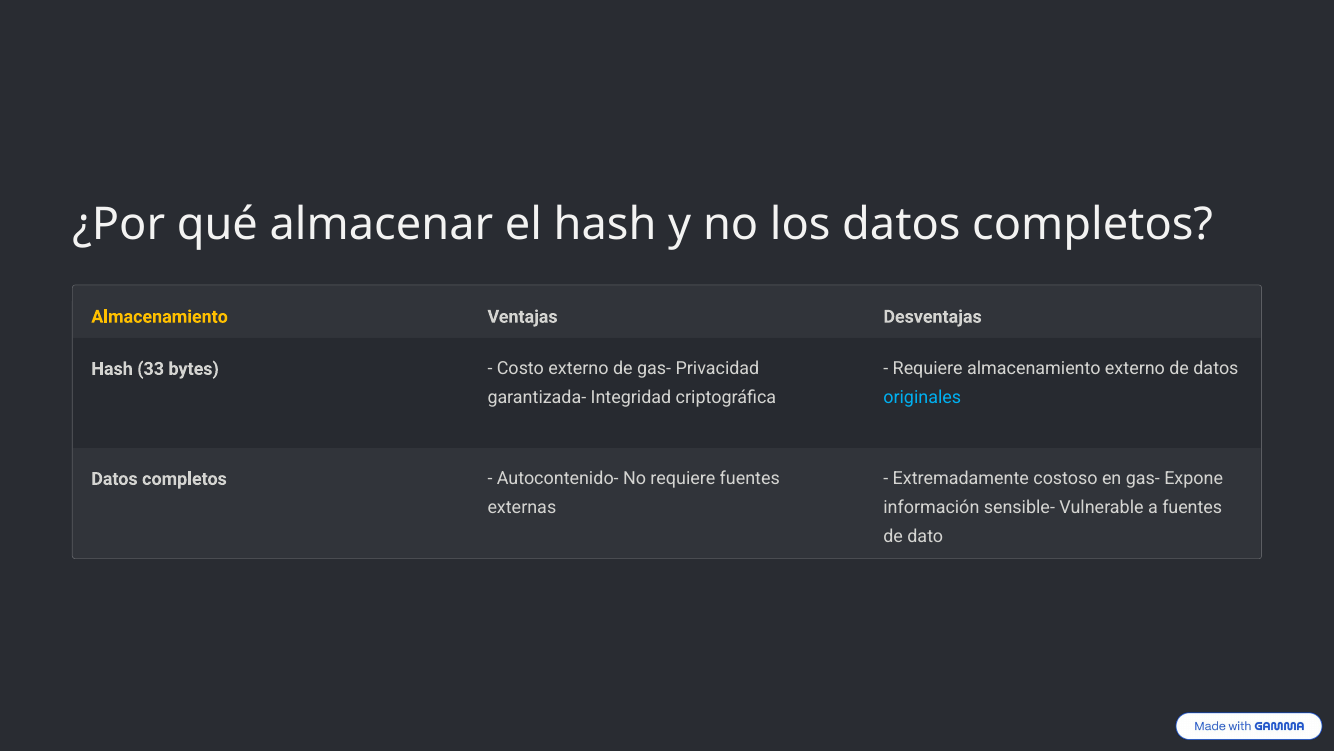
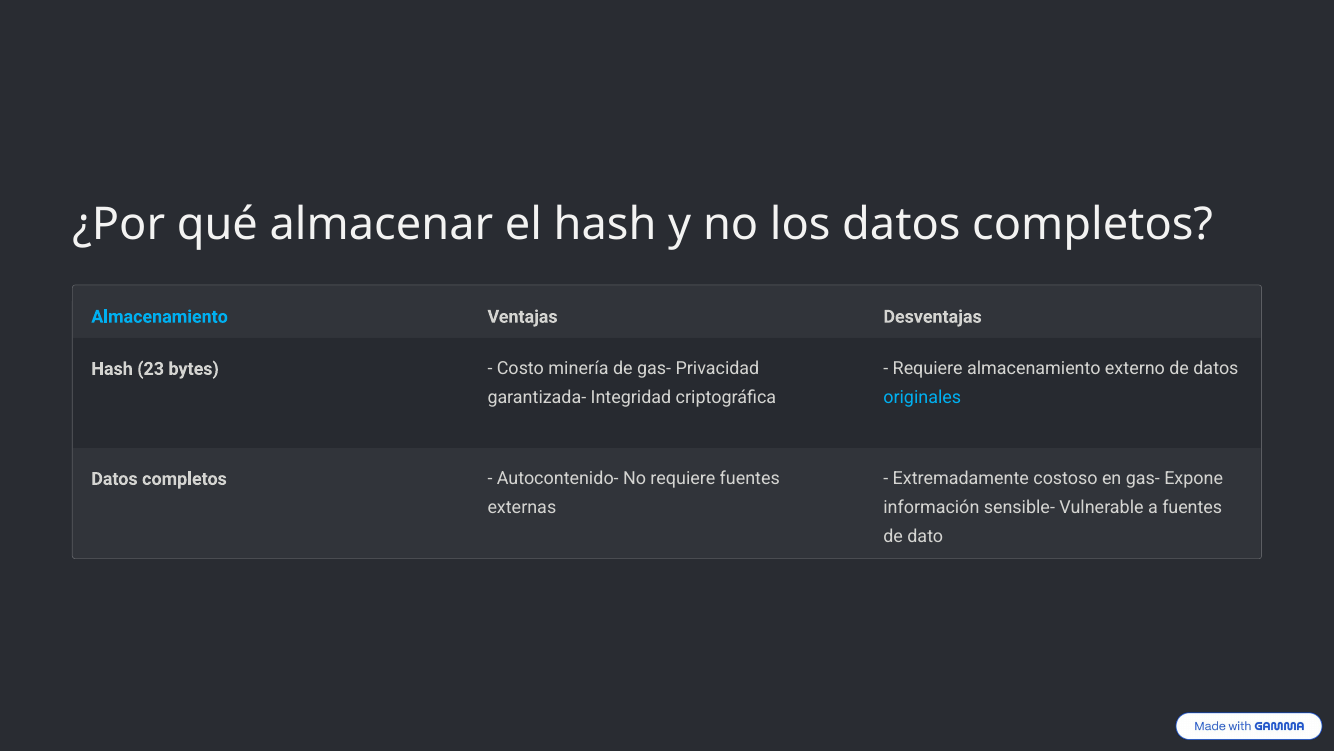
Almacenamiento colour: yellow -> light blue (160, 317)
33: 33 -> 23 (151, 369)
Costo externo: externo -> minería (578, 369)
